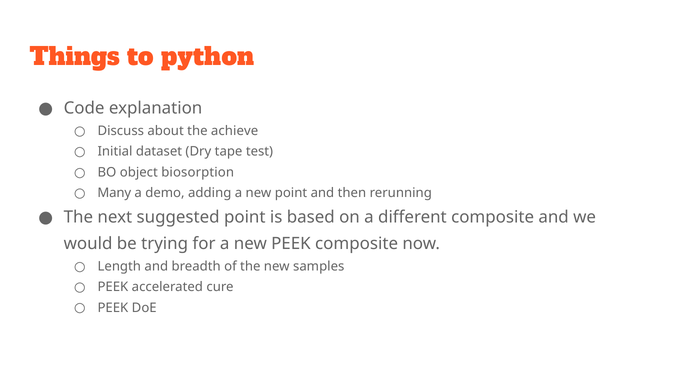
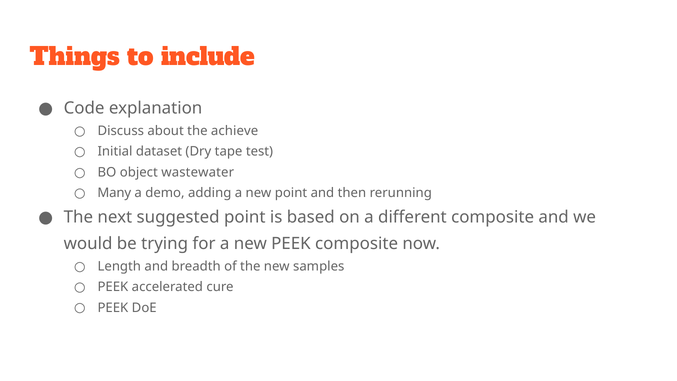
python: python -> include (208, 57)
biosorption: biosorption -> wastewater (198, 172)
